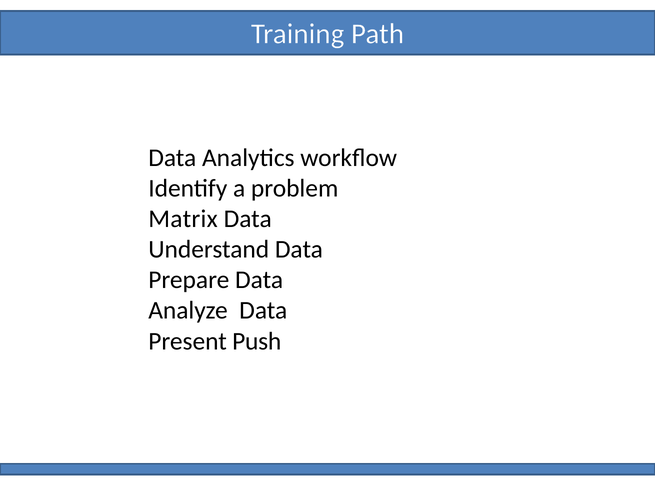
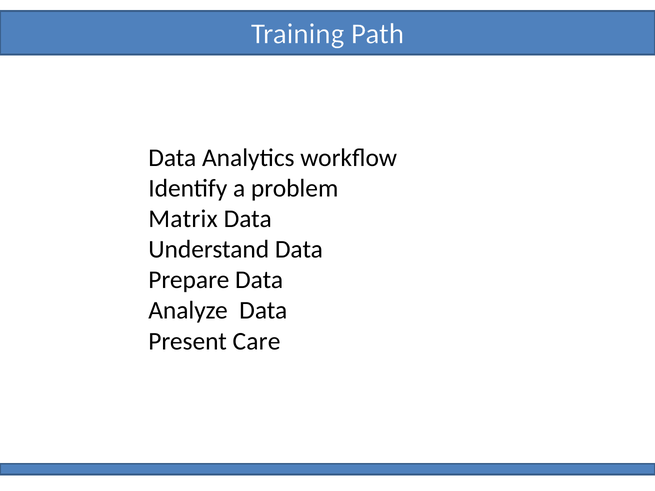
Push: Push -> Care (257, 341)
